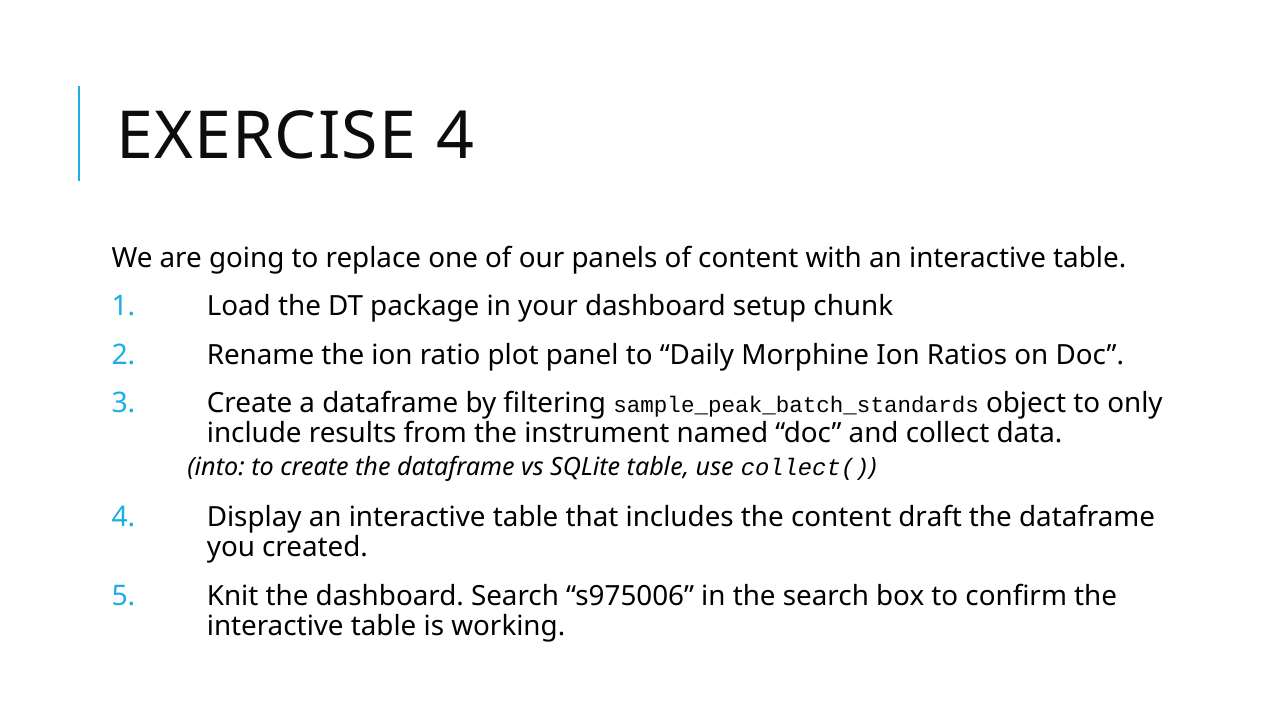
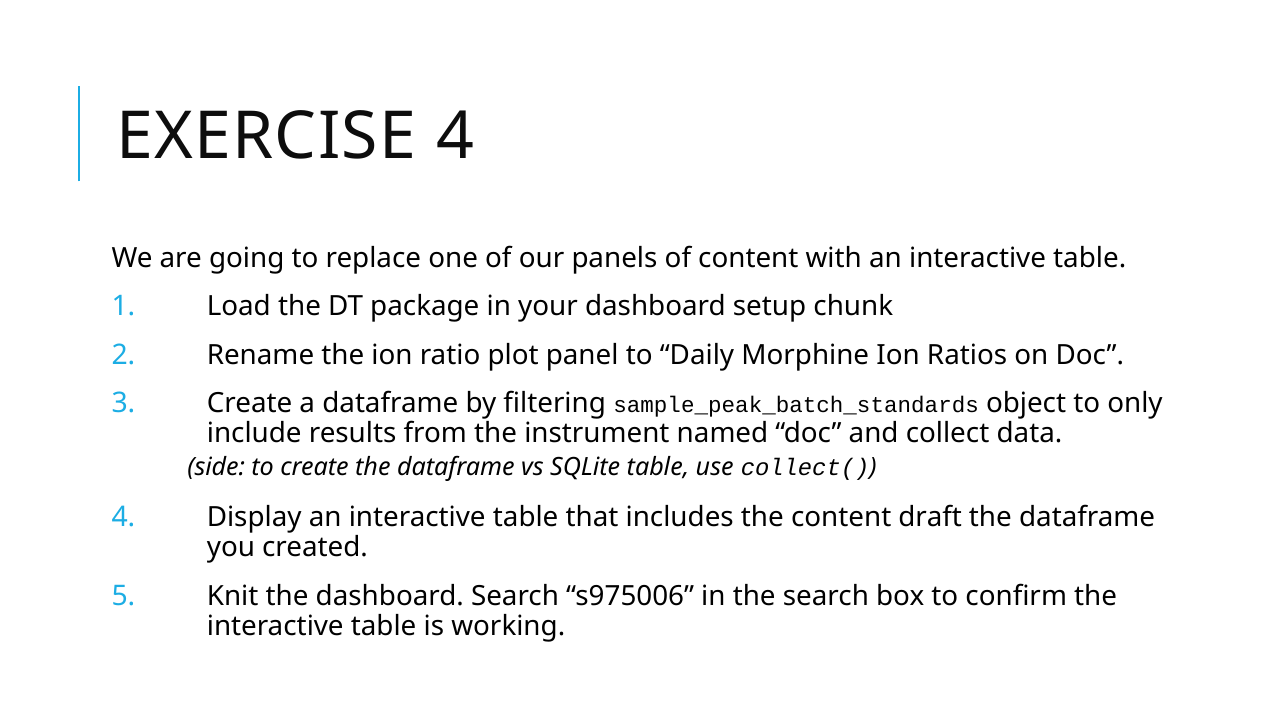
into: into -> side (216, 468)
